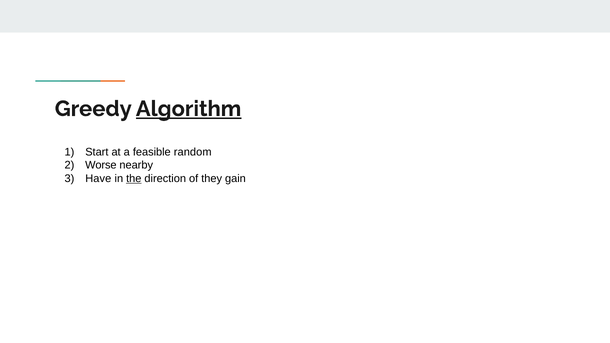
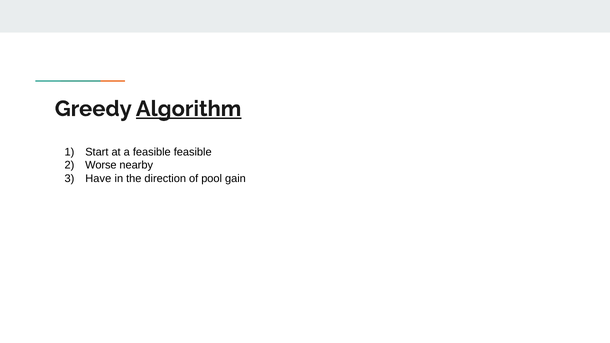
feasible random: random -> feasible (193, 152)
the underline: present -> none (134, 179)
they: they -> pool (212, 179)
